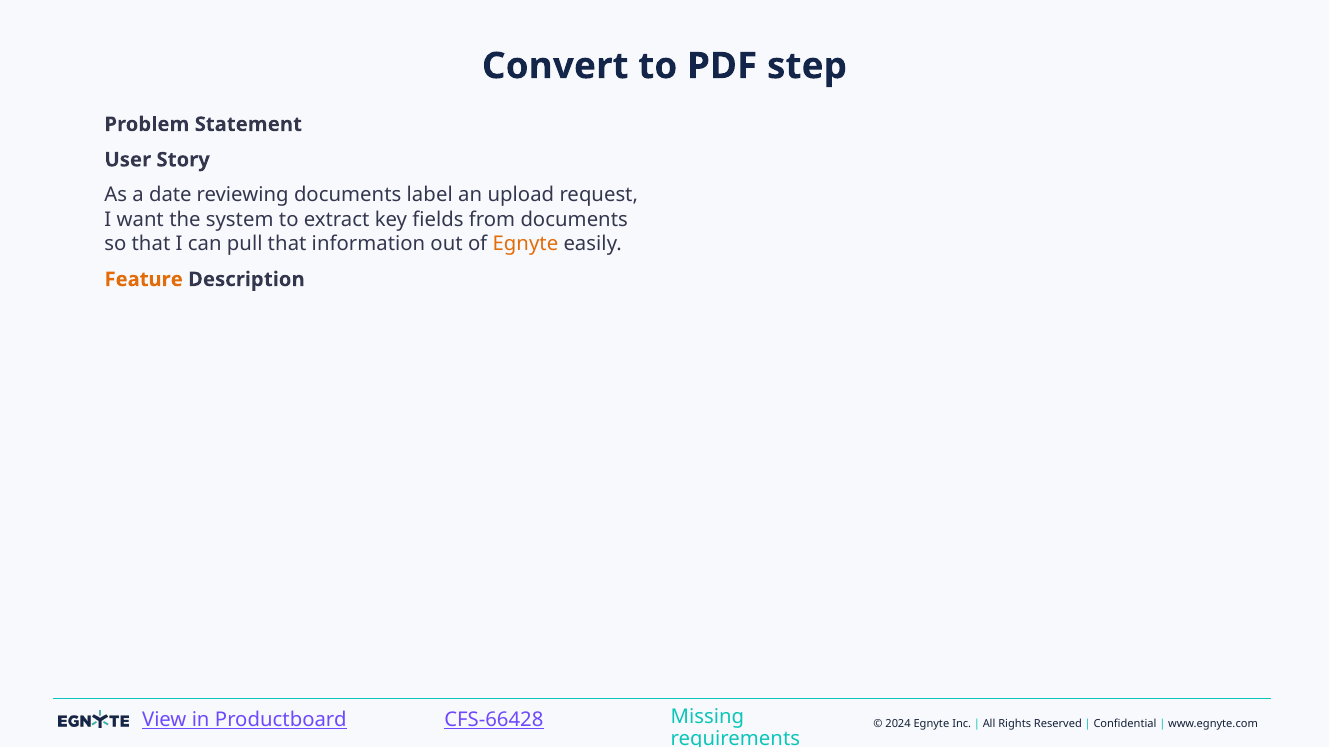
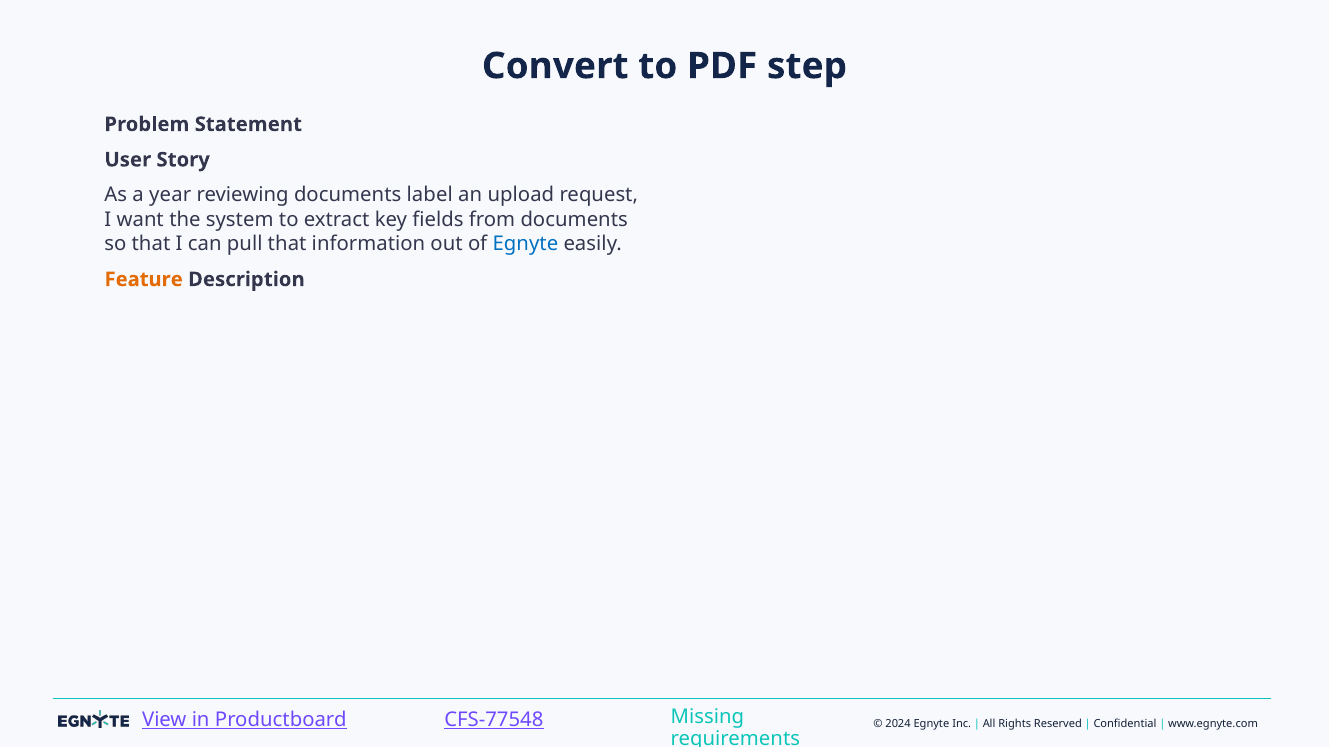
date: date -> year (170, 195)
Egnyte colour: orange -> blue (525, 244)
CFS-66428: CFS-66428 -> CFS-77548 (494, 720)
